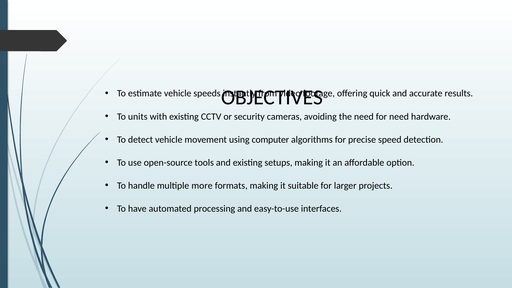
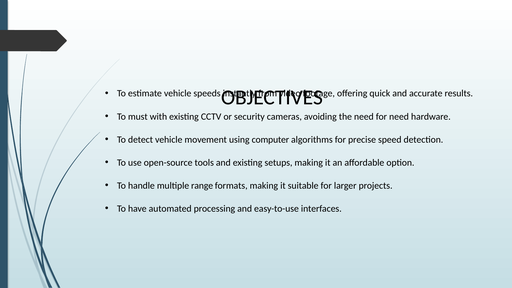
units: units -> must (138, 117)
more: more -> range (202, 186)
